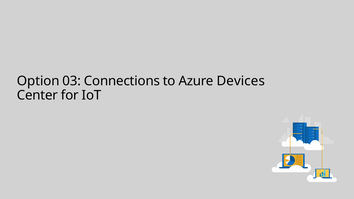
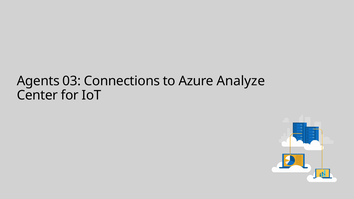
Option: Option -> Agents (38, 81)
Devices: Devices -> Analyze (241, 81)
